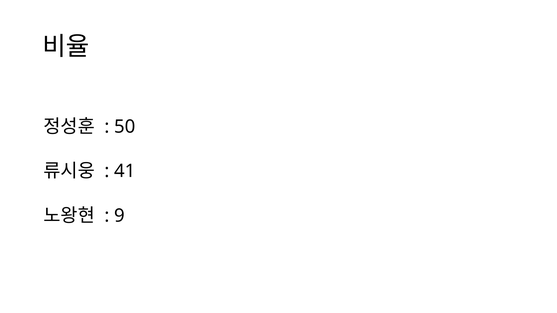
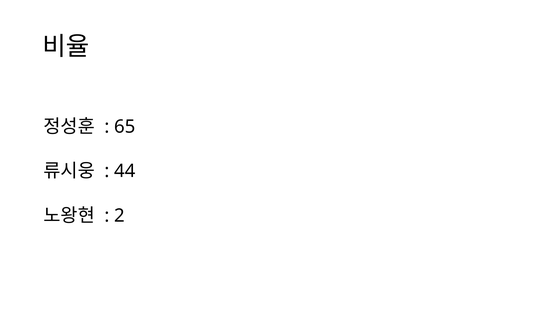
50: 50 -> 65 (125, 127)
41: 41 -> 44 (125, 171)
9: 9 -> 2 (120, 216)
